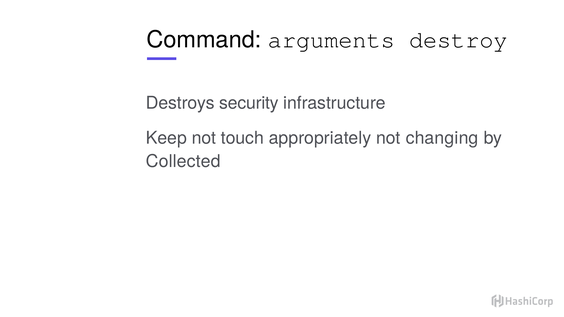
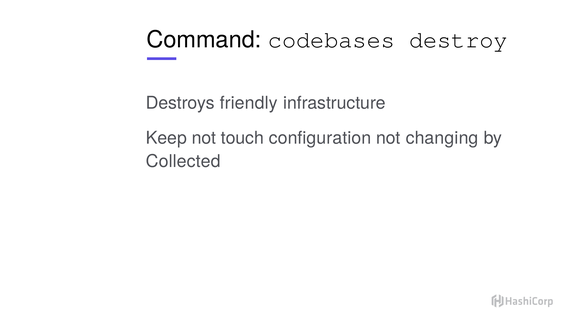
arguments: arguments -> codebases (331, 40)
security: security -> friendly (249, 103)
appropriately: appropriately -> configuration (320, 138)
